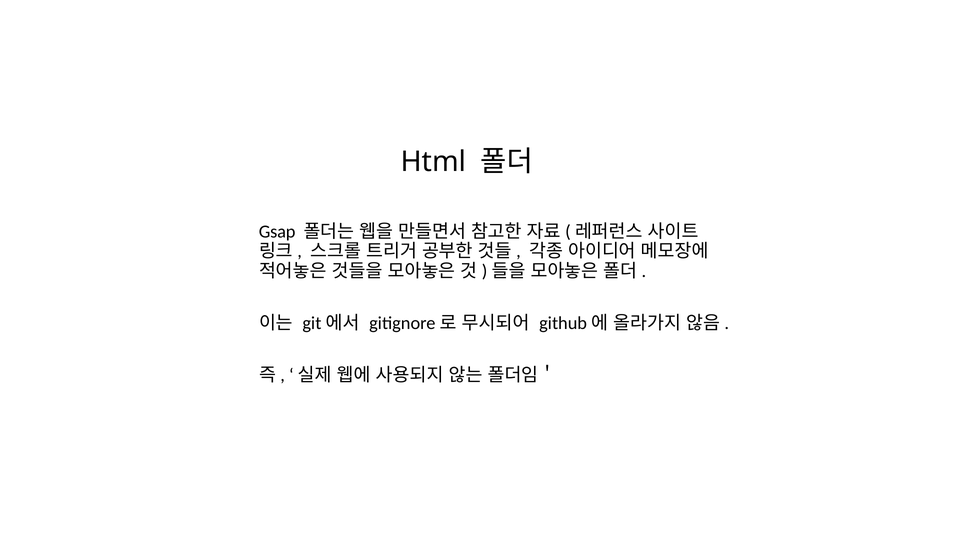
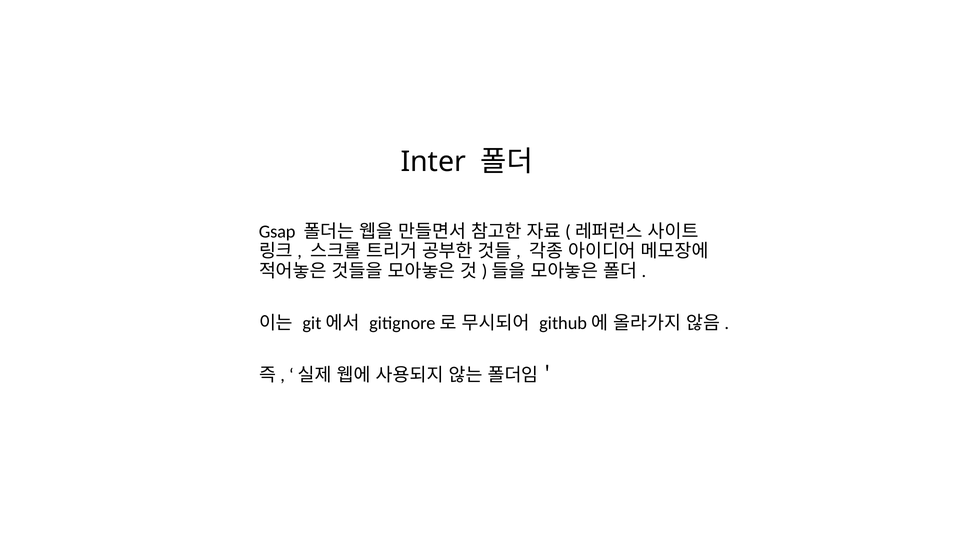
Html: Html -> Inter (433, 162)
